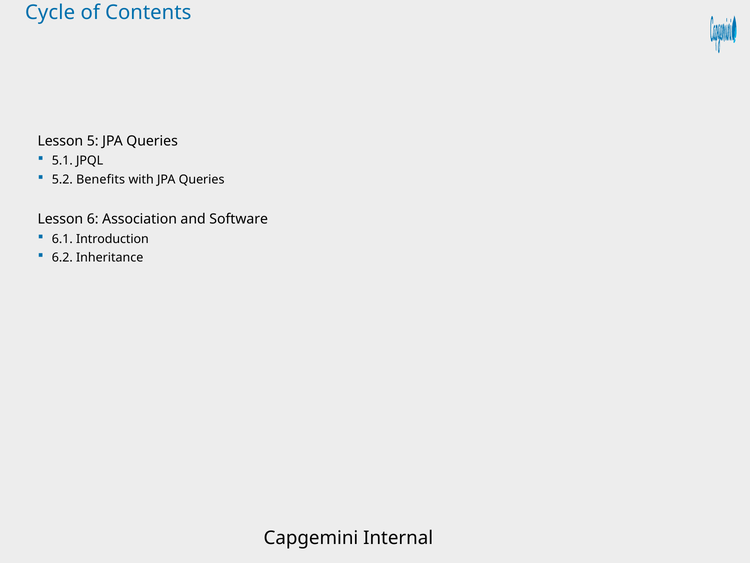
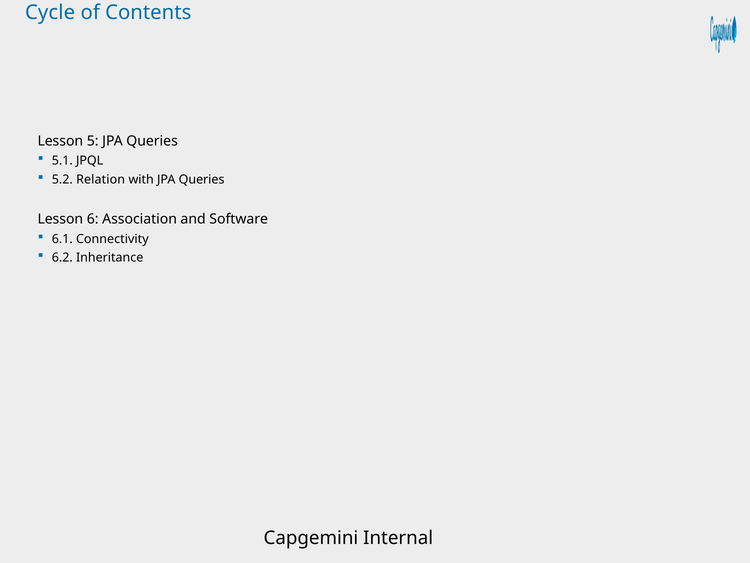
Benefits: Benefits -> Relation (101, 179)
Introduction: Introduction -> Connectivity (112, 239)
